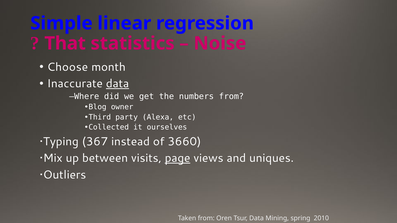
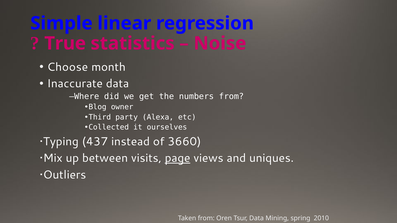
That: That -> True (65, 43)
data underline: present -> none (117, 84)
367: 367 -> 437 (95, 142)
